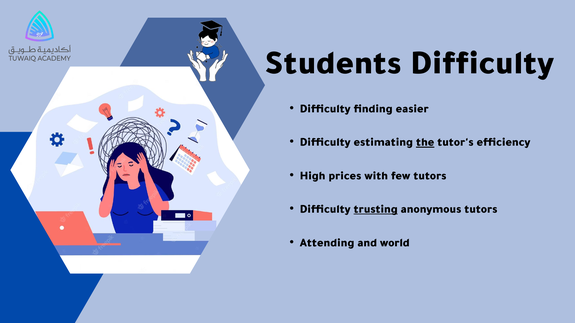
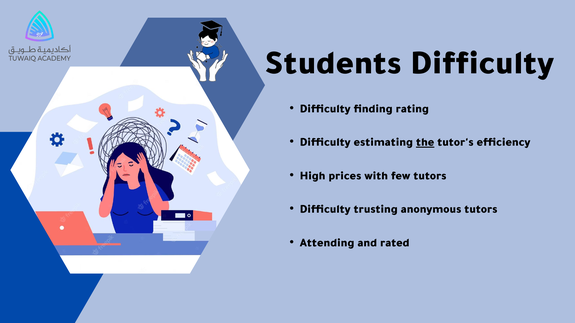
easier: easier -> rating (412, 109)
trusting underline: present -> none (376, 209)
world: world -> rated (395, 243)
